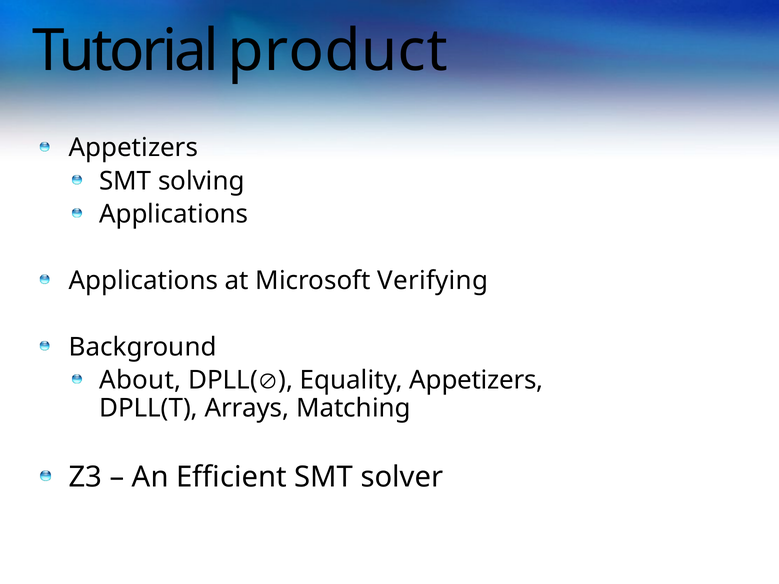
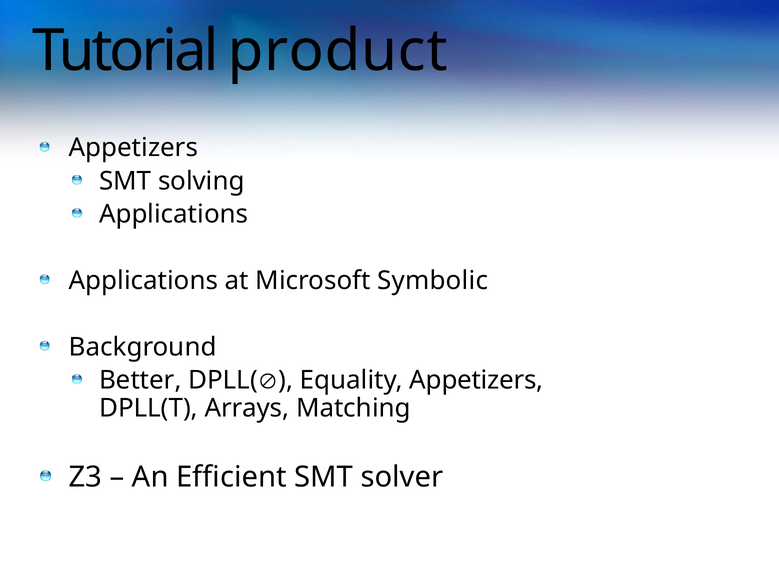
Verifying: Verifying -> Symbolic (433, 281)
About: About -> Better (140, 380)
